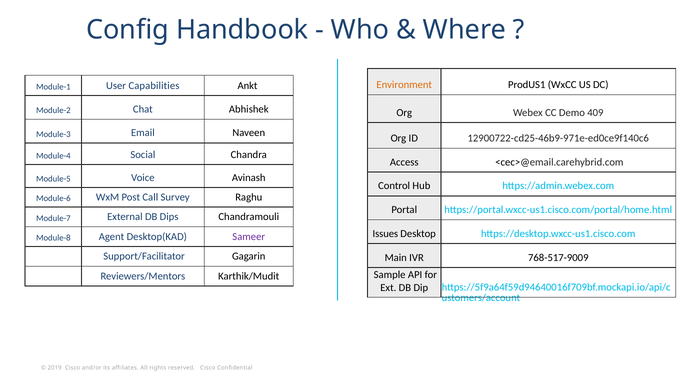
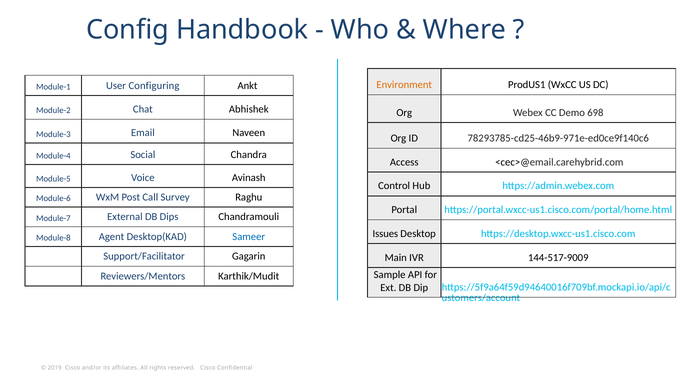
Capabilities: Capabilities -> Configuring (154, 86)
409: 409 -> 698 (595, 112)
12900722-cd25-46b9-971e-ed0ce9f140c6: 12900722-cd25-46b9-971e-ed0ce9f140c6 -> 78293785-cd25-46b9-971e-ed0ce9f140c6 (558, 138)
Sameer colour: purple -> blue (249, 236)
768-517-9009: 768-517-9009 -> 144-517-9009 (558, 257)
